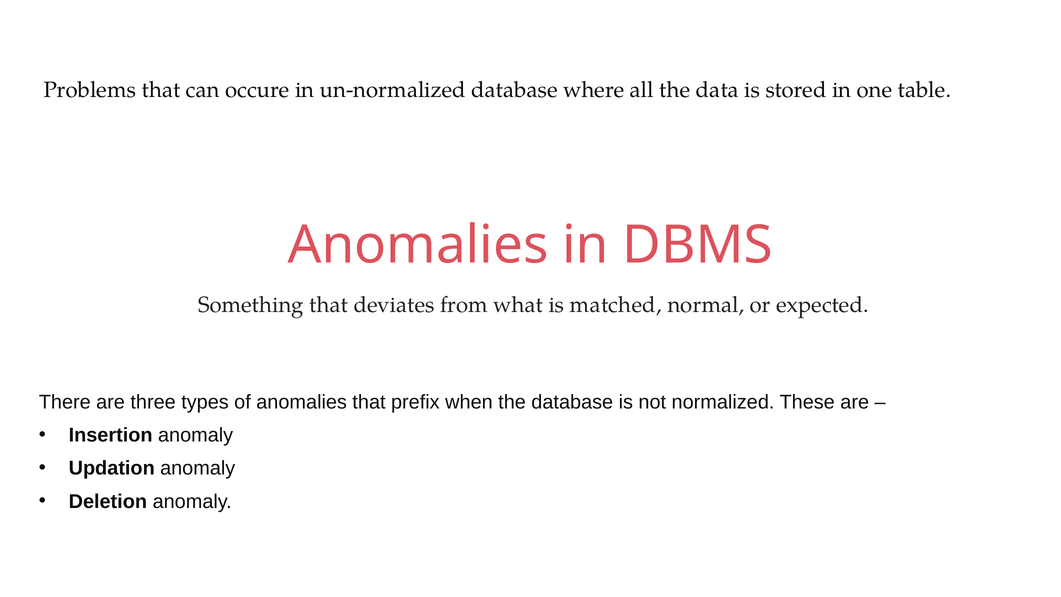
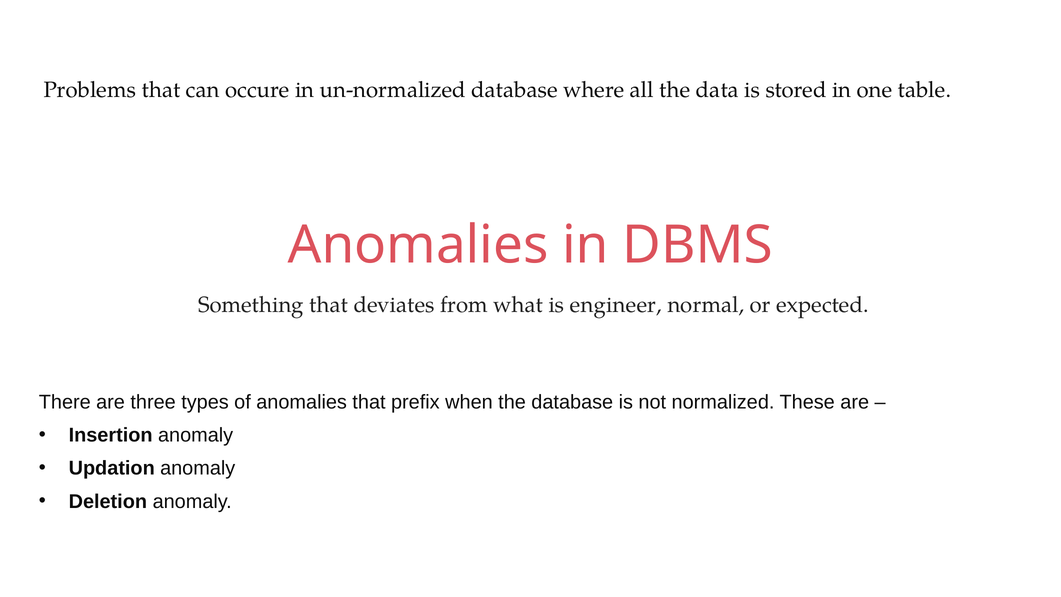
matched: matched -> engineer (616, 305)
